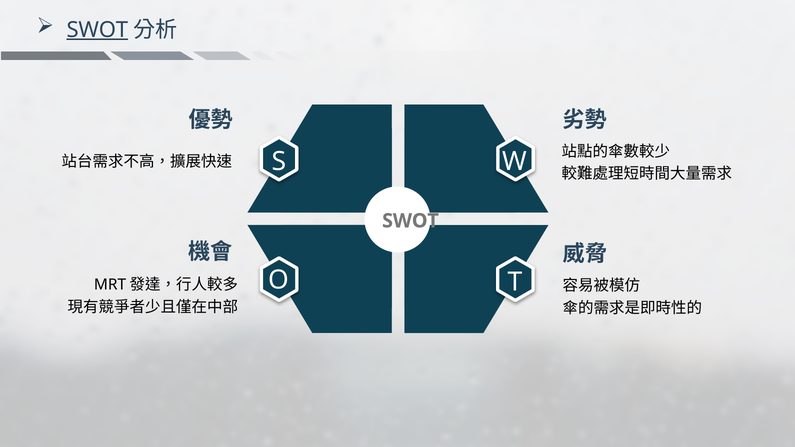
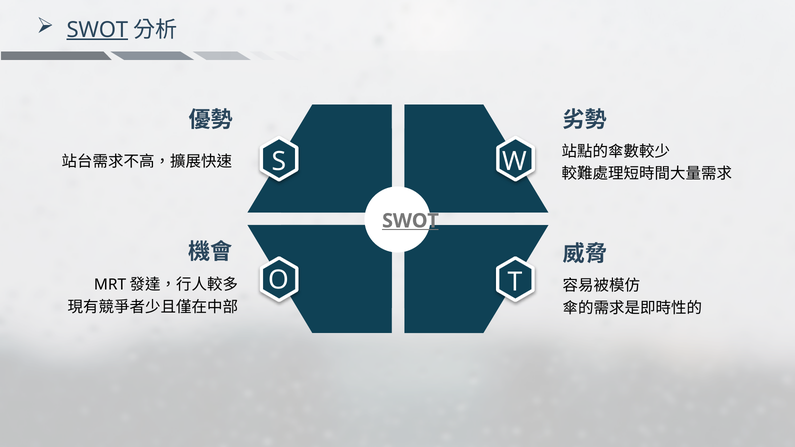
SWOT underline: none -> present (410, 221)
